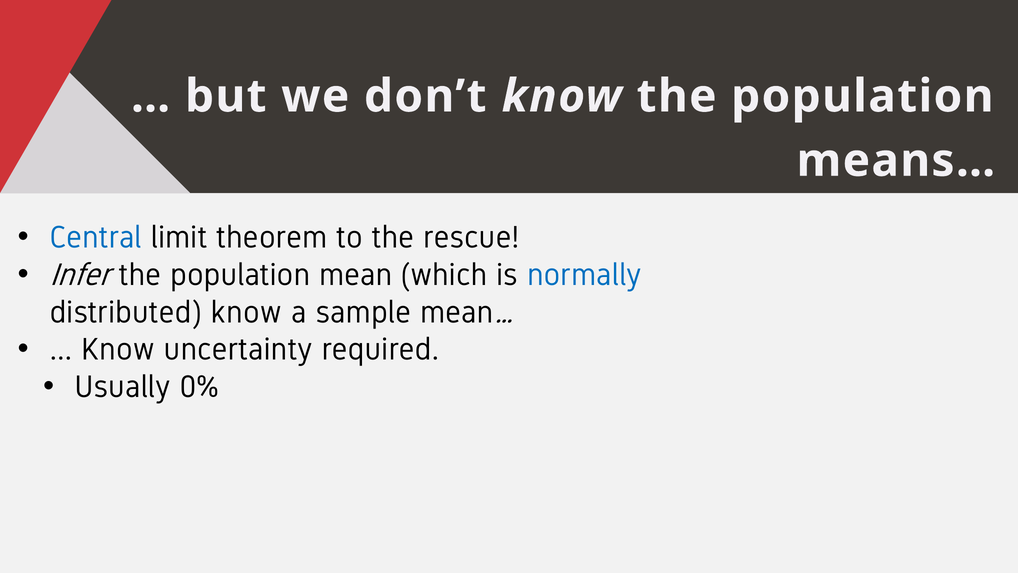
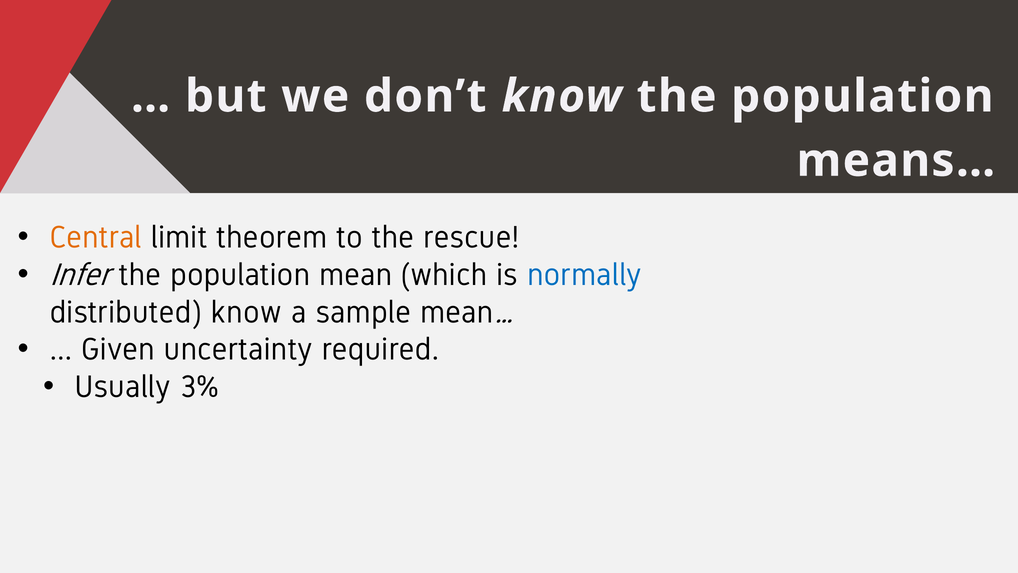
Central colour: blue -> orange (96, 238)
Know: Know -> Given (118, 349)
0%: 0% -> 3% (199, 387)
